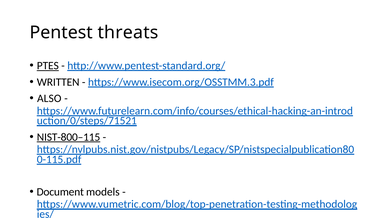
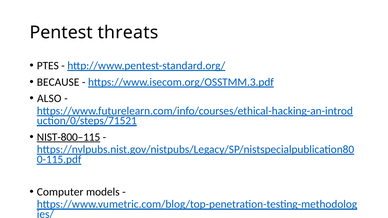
PTES underline: present -> none (48, 66)
WRITTEN: WRITTEN -> BECAUSE (58, 82)
Document: Document -> Computer (60, 192)
